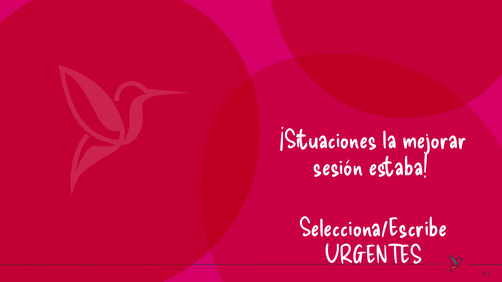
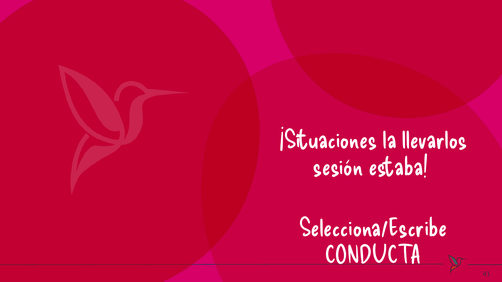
mejorar: mejorar -> llevarlos (435, 140)
URGENTES: URGENTES -> CONDUCTA (373, 256)
